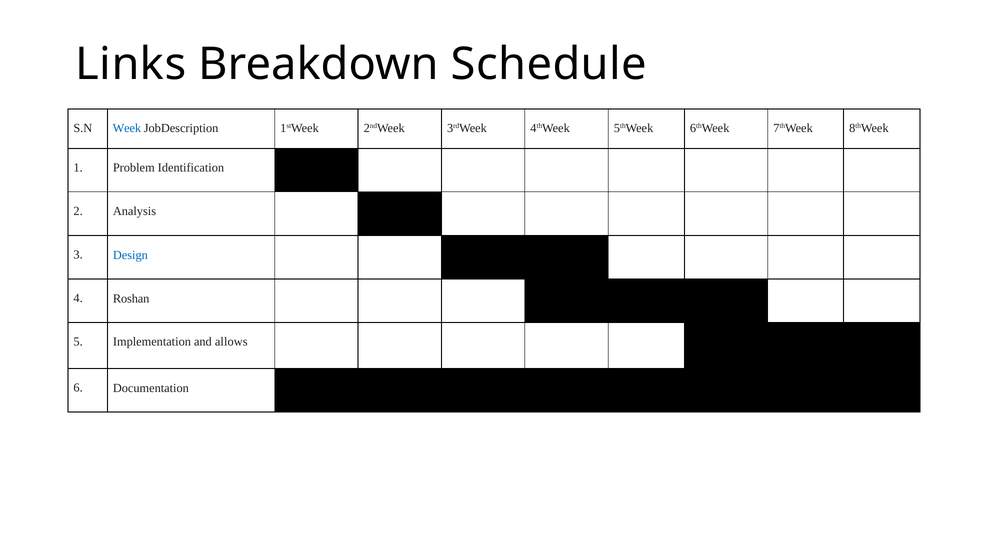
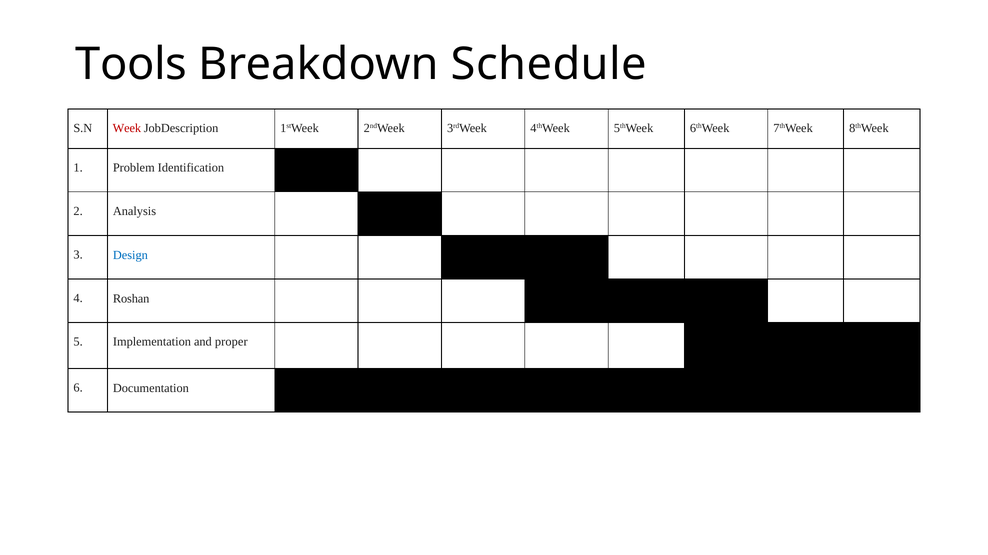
Links: Links -> Tools (131, 64)
Week colour: blue -> red (127, 128)
allows: allows -> proper (231, 342)
